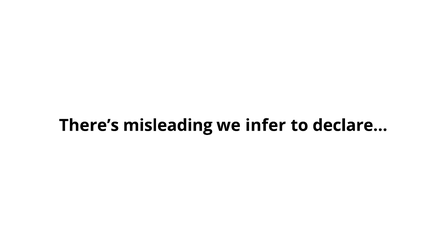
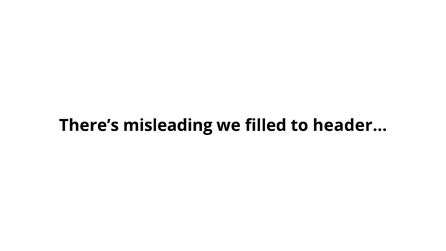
infer: infer -> filled (266, 125)
declare…: declare… -> header… (350, 125)
